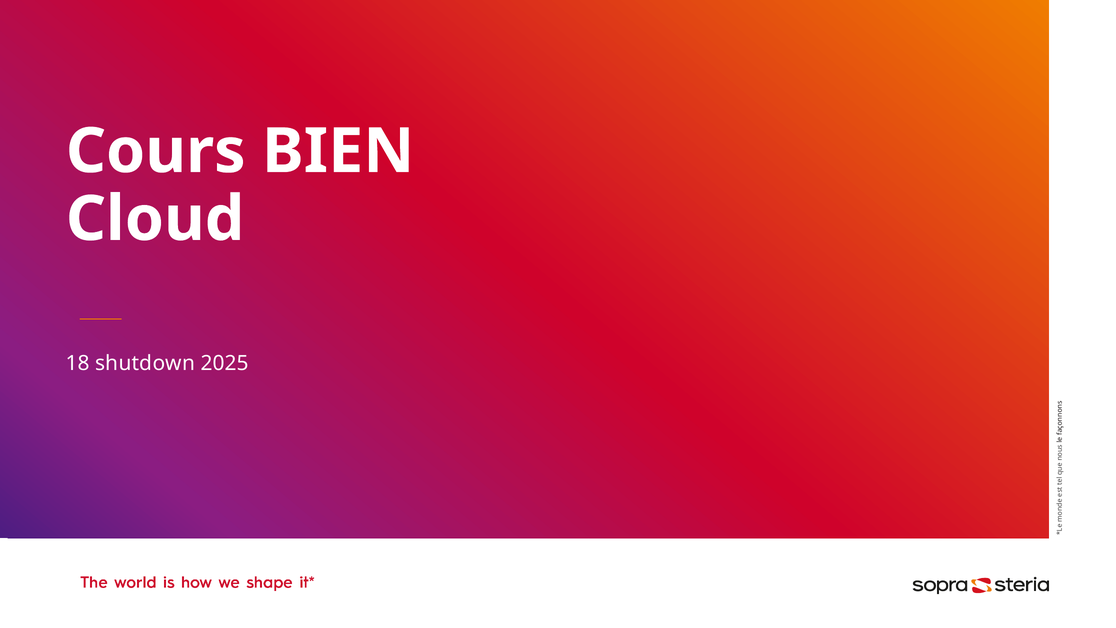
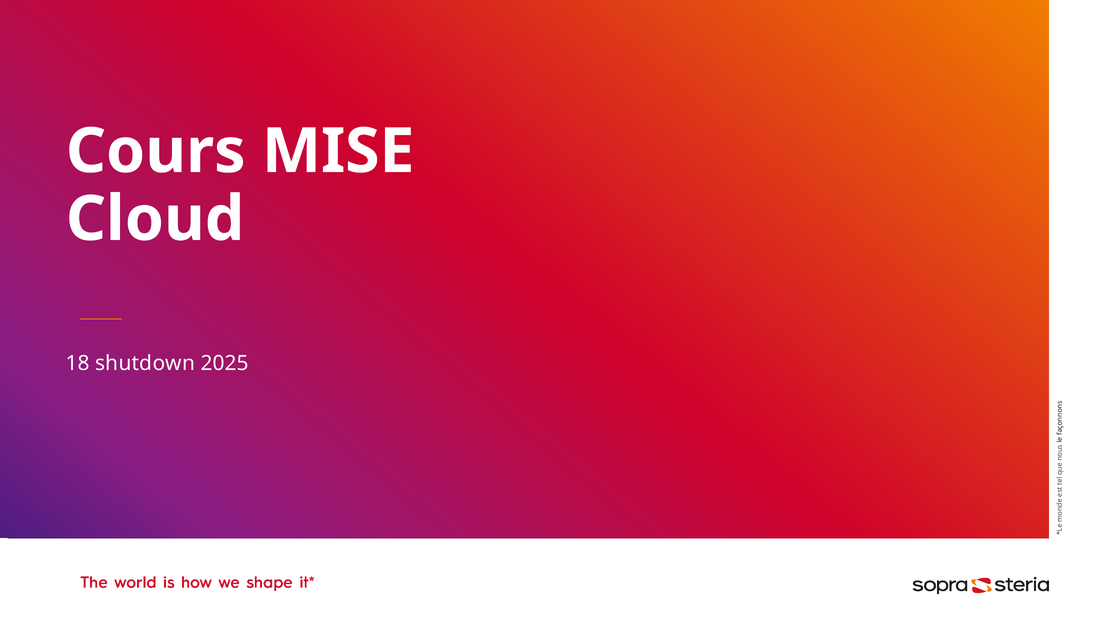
BIEN: BIEN -> MISE (338, 151)
